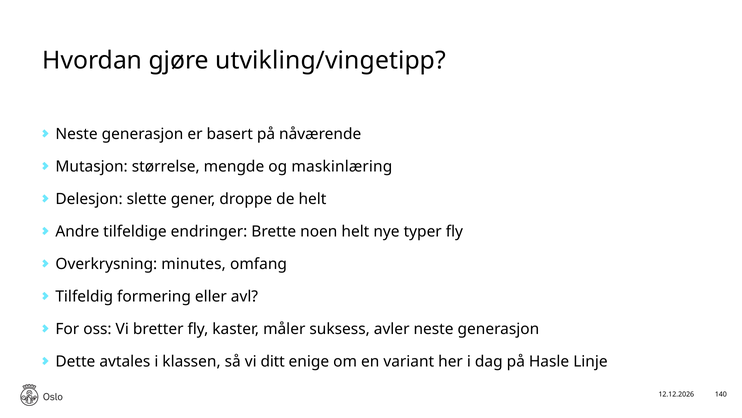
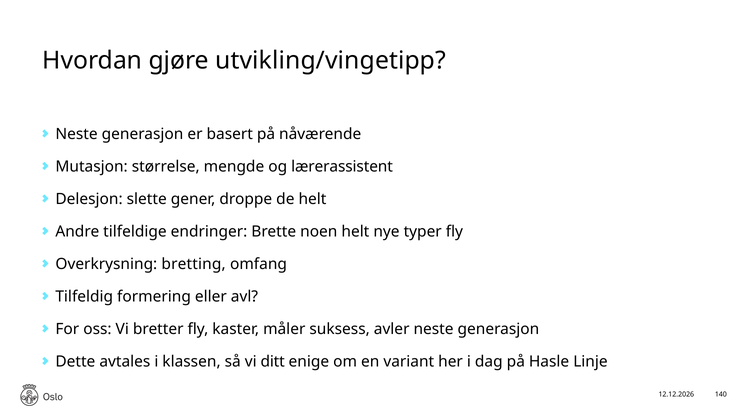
maskinlæring: maskinlæring -> lærerassistent (342, 166)
minutes: minutes -> bretting (194, 264)
